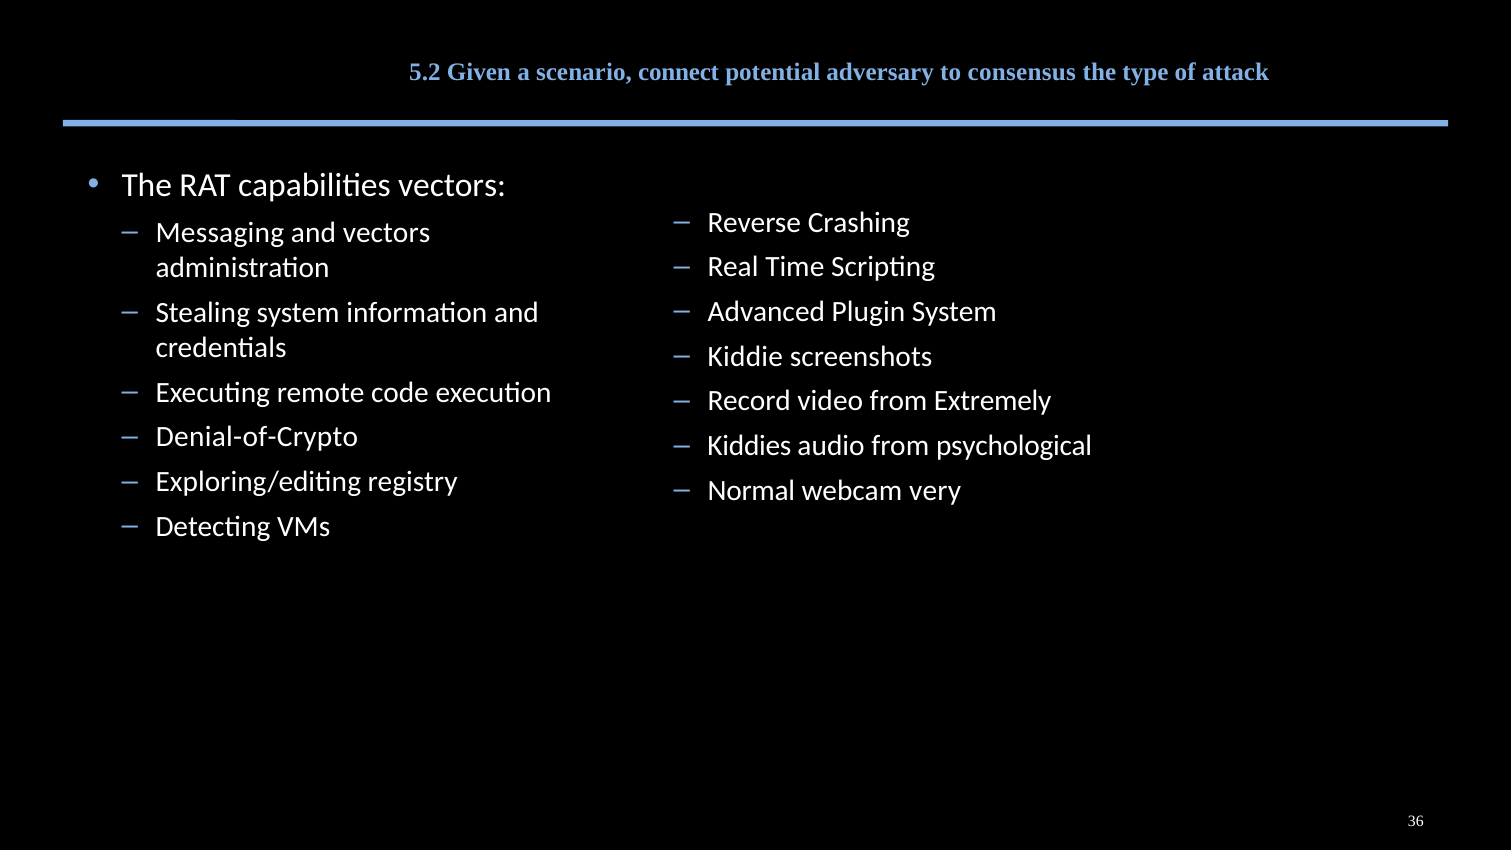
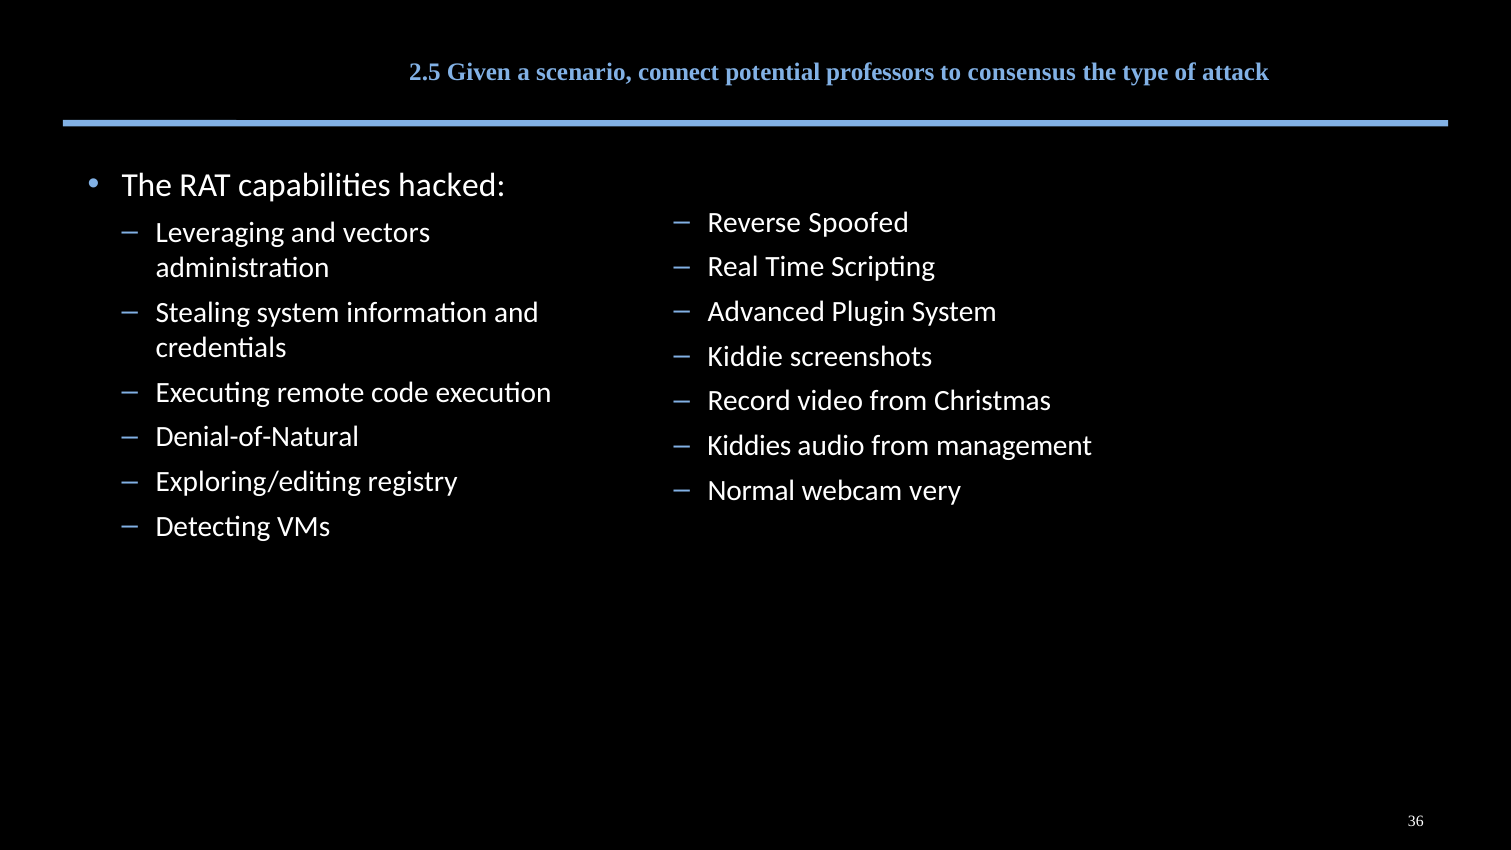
5.2: 5.2 -> 2.5 (425, 73)
adversary: adversary -> professors (880, 73)
capabilities vectors: vectors -> hacked (452, 185)
Crashing: Crashing -> Spoofed (859, 222)
Messaging: Messaging -> Leveraging (220, 232)
Extremely: Extremely -> Christmas (993, 401)
Denial-of-Crypto: Denial-of-Crypto -> Denial-of-Natural (257, 437)
psychological: psychological -> management (1014, 446)
